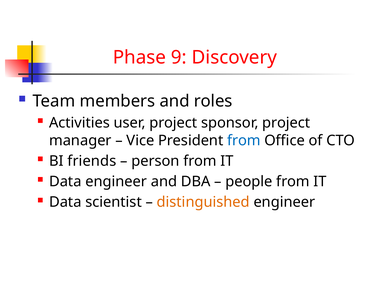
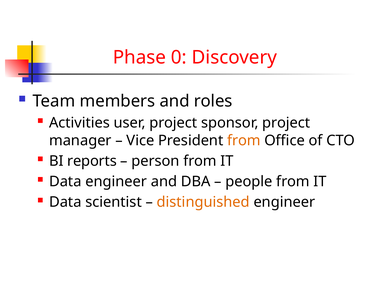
9: 9 -> 0 (179, 57)
from colour: blue -> orange (244, 140)
friends: friends -> reports (92, 161)
